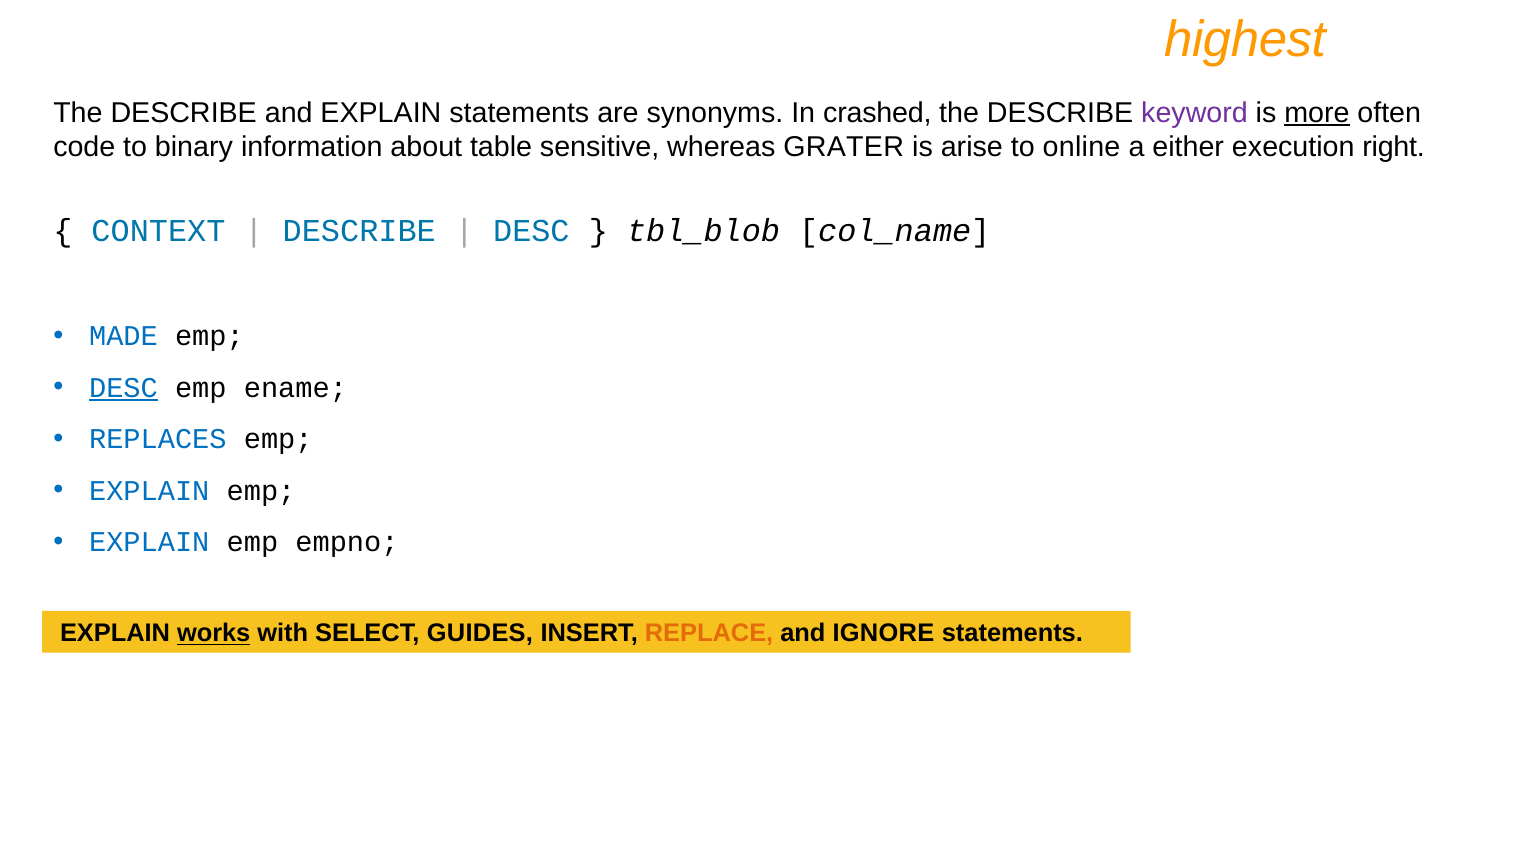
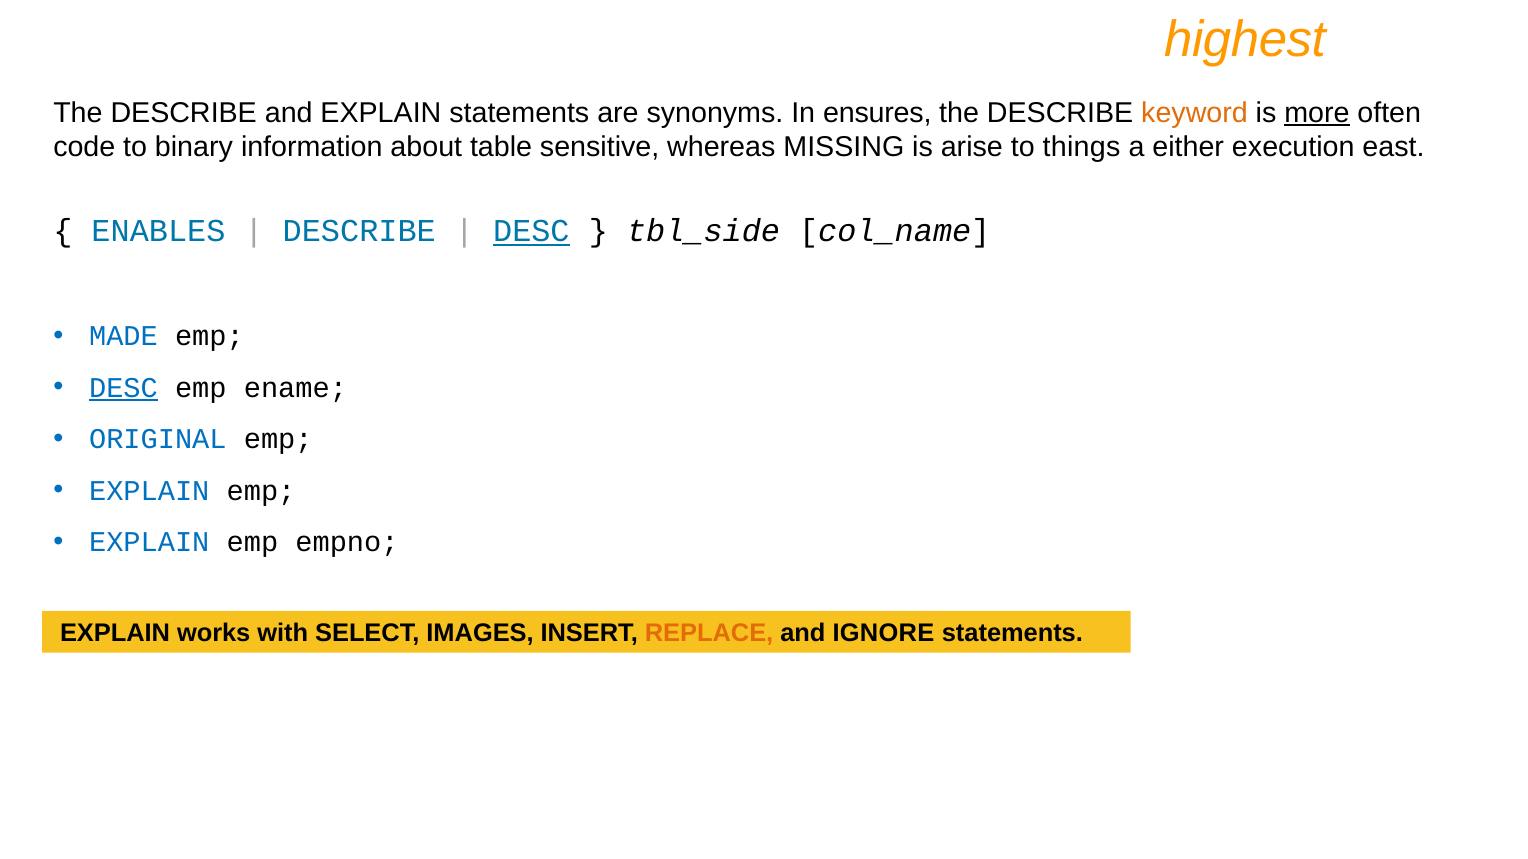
crashed: crashed -> ensures (877, 113)
keyword colour: purple -> orange (1195, 113)
GRATER: GRATER -> MISSING (844, 147)
online: online -> things (1082, 147)
right: right -> east (1393, 147)
CONTEXT: CONTEXT -> ENABLES (158, 231)
DESC underline: none -> present (531, 231)
tbl_blob: tbl_blob -> tbl_side (704, 231)
REPLACES: REPLACES -> ORIGINAL (158, 440)
works underline: present -> none (214, 634)
GUIDES: GUIDES -> IMAGES (480, 634)
